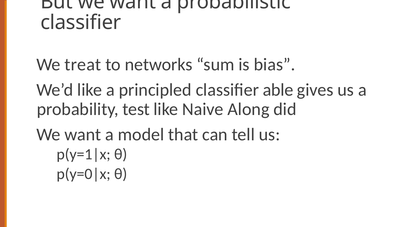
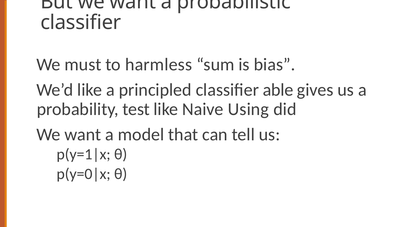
treat: treat -> must (83, 65)
networks: networks -> harmless (159, 65)
Along: Along -> Using (248, 109)
